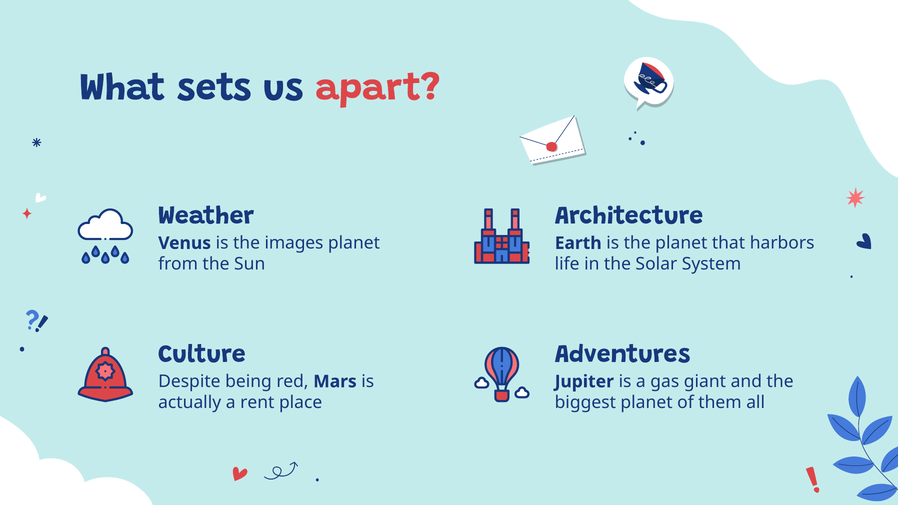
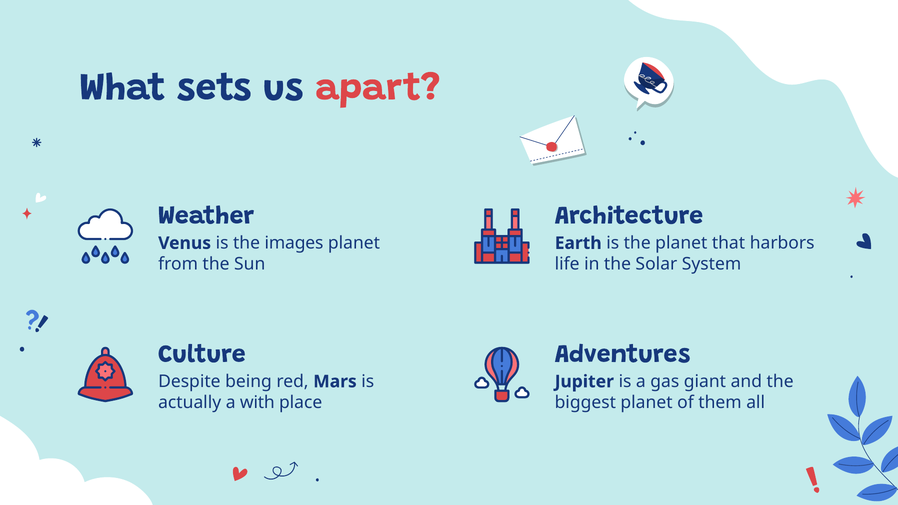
rent: rent -> with (257, 403)
